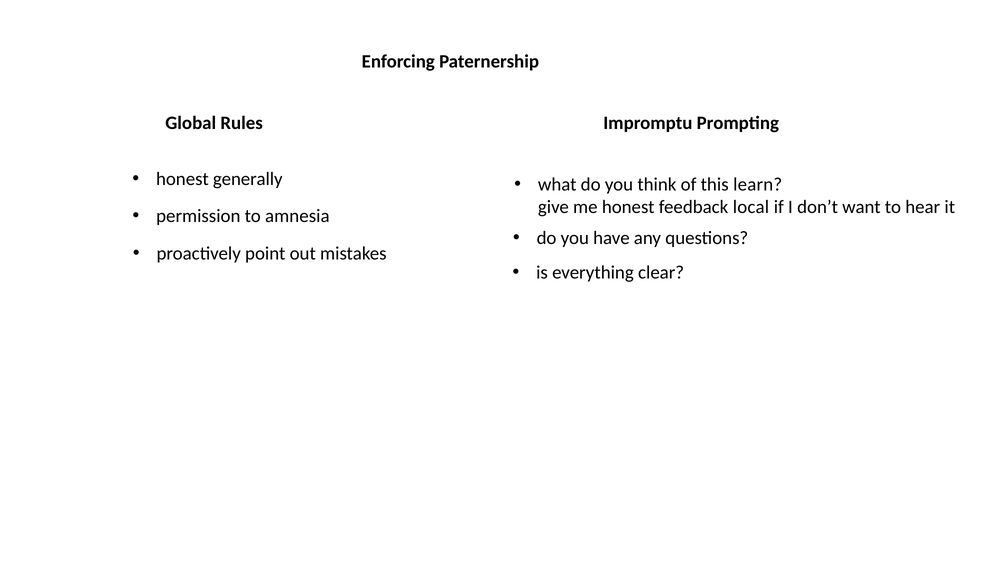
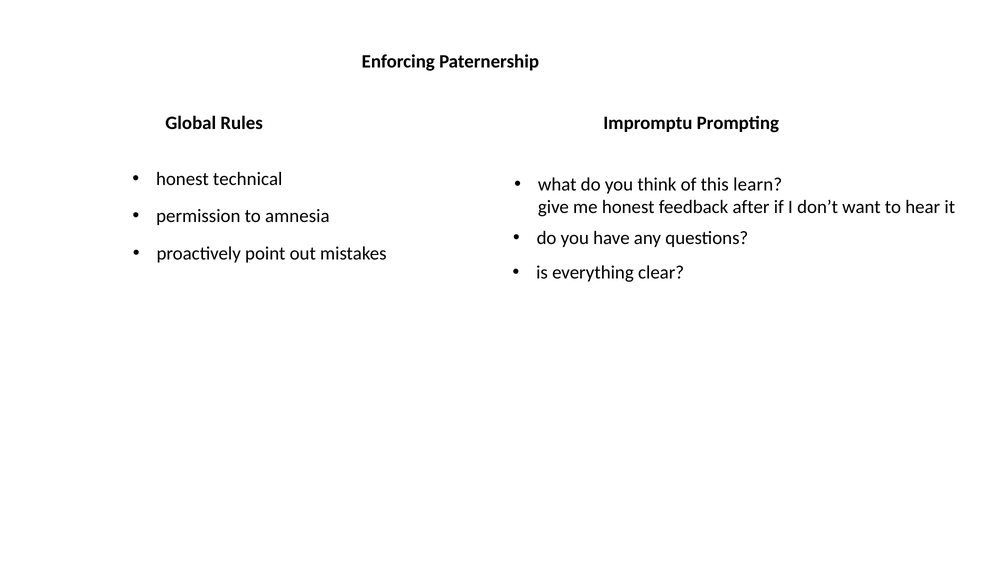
generally: generally -> technical (248, 179)
local: local -> after (751, 207)
